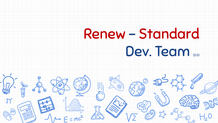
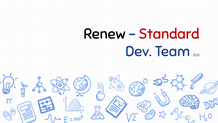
Renew colour: red -> black (105, 34)
